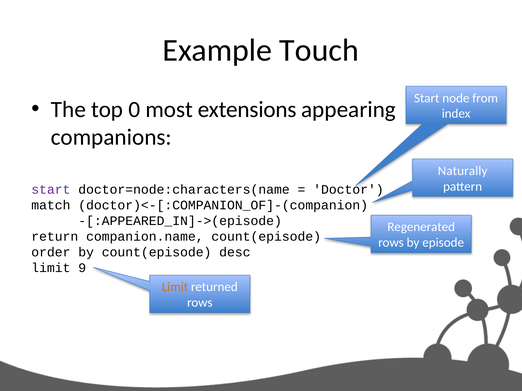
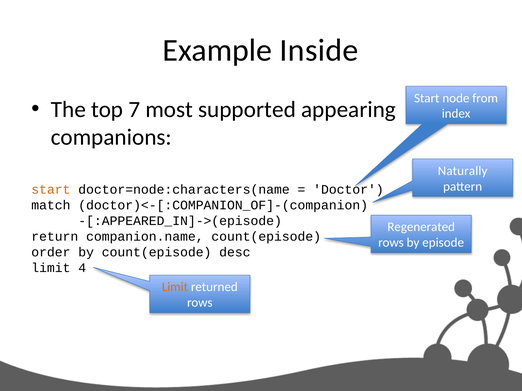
Touch: Touch -> Inside (319, 51)
0: 0 -> 7 (134, 110)
extensions: extensions -> supported (247, 110)
start colour: purple -> orange (51, 190)
9: 9 -> 4 (82, 268)
